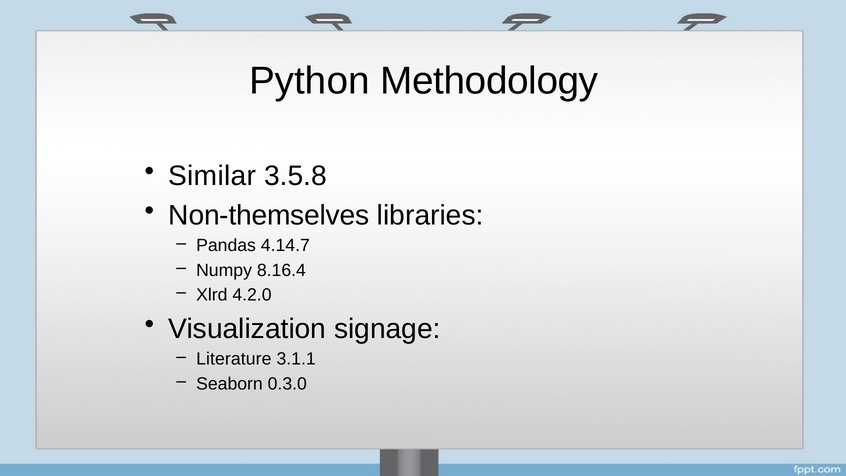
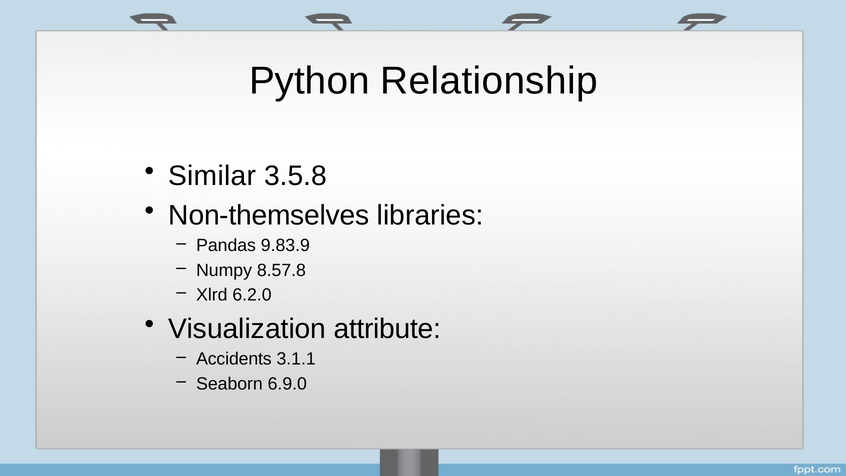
Methodology: Methodology -> Relationship (489, 81)
4.14.7: 4.14.7 -> 9.83.9 (285, 246)
8.16.4: 8.16.4 -> 8.57.8 (281, 270)
4.2.0: 4.2.0 -> 6.2.0 (252, 295)
signage: signage -> attribute (387, 329)
Literature: Literature -> Accidents (234, 359)
0.3.0: 0.3.0 -> 6.9.0 (287, 384)
